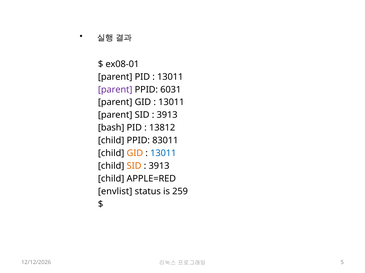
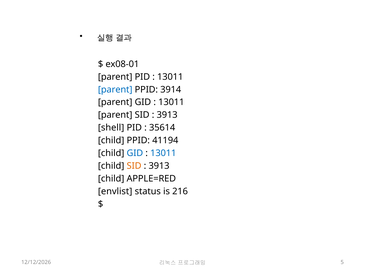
parent colour: purple -> blue (115, 90)
6031: 6031 -> 3914 (171, 90)
bash: bash -> shell (111, 128)
13812: 13812 -> 35614 (162, 128)
83011: 83011 -> 41194 (165, 141)
GID colour: orange -> blue (135, 154)
259: 259 -> 216 (180, 192)
